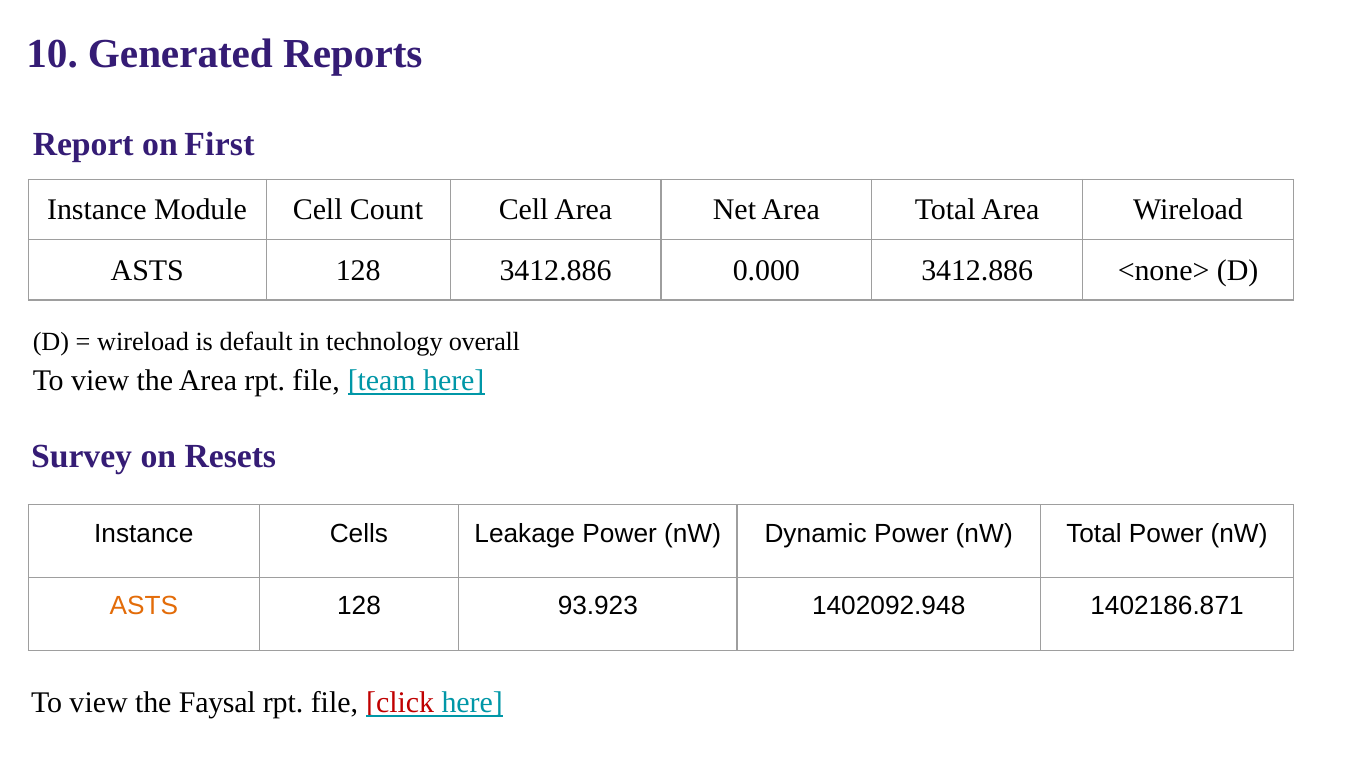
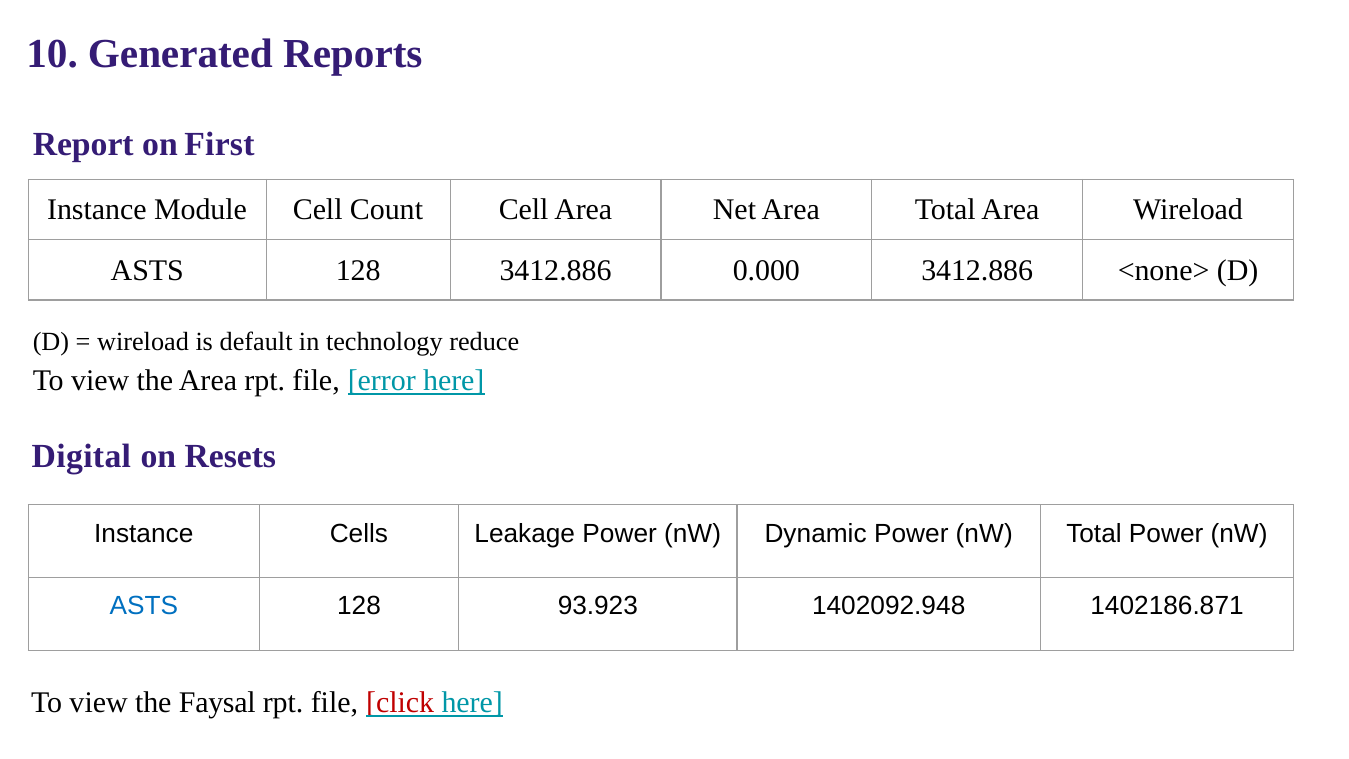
overall: overall -> reduce (484, 341)
team: team -> error (382, 381)
Survey: Survey -> Digital (81, 457)
ASTS colour: orange -> blue (144, 606)
